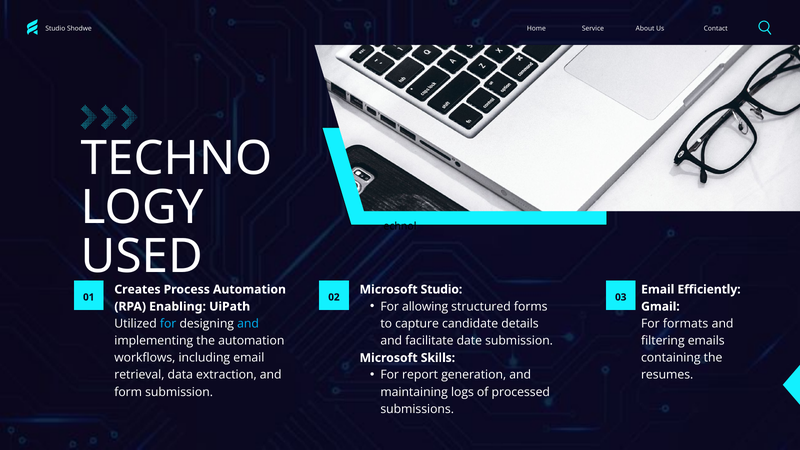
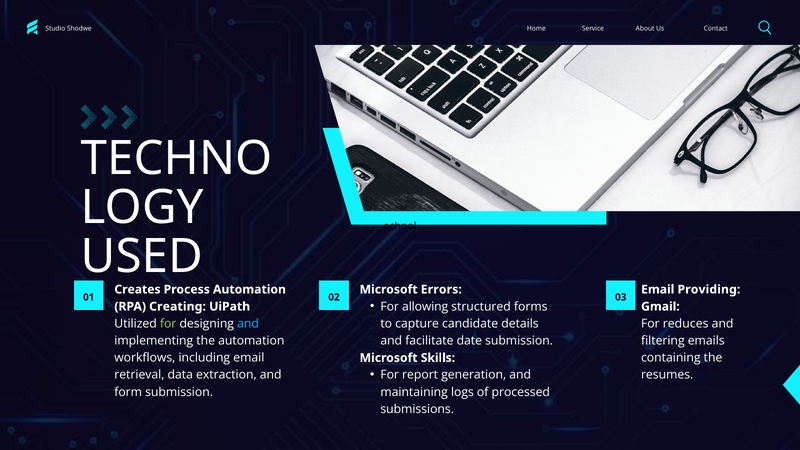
Microsoft Studio: Studio -> Errors (441, 289)
Efficiently: Efficiently -> Providing (709, 289)
Enabling: Enabling -> Creating (178, 307)
for colour: light blue -> light green (168, 324)
formats: formats -> reduces (686, 324)
